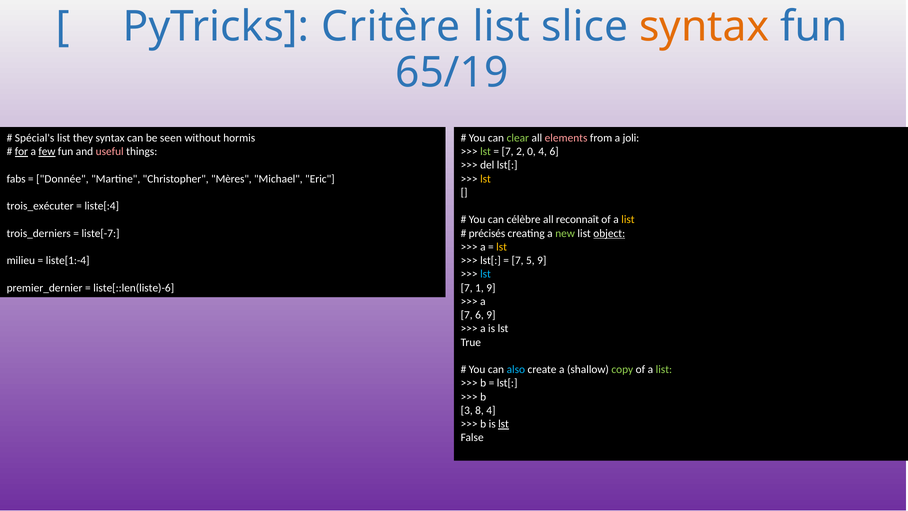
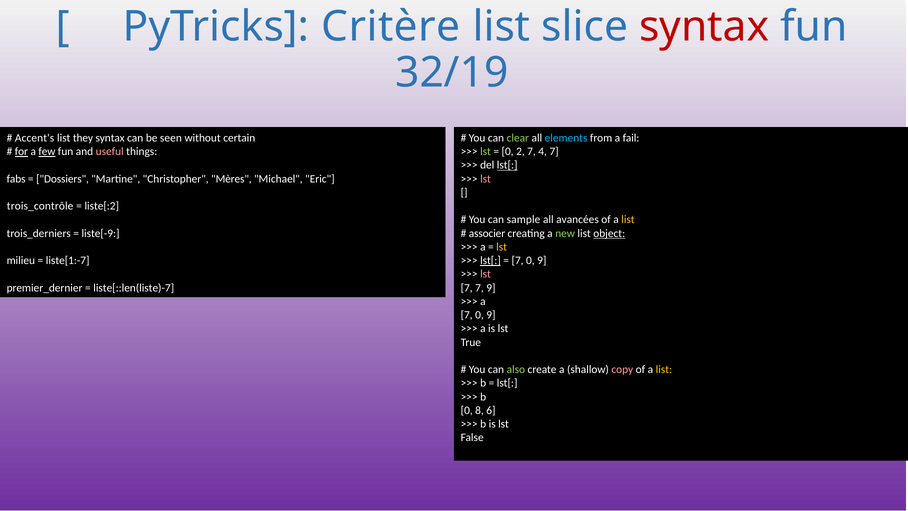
syntax colour: orange -> red (704, 27)
65/19: 65/19 -> 32/19 (452, 73)
Spécial's: Spécial's -> Accent's (35, 138)
hormis: hormis -> certain (239, 138)
elements colour: pink -> light blue (566, 138)
joli: joli -> fail (631, 138)
7: 7 -> 0 (508, 152)
2 0: 0 -> 7 (532, 152)
4 6: 6 -> 7 (554, 152)
lst[ underline: none -> present (507, 165)
Donnée: Donnée -> Dossiers (63, 179)
lst colour: yellow -> pink (485, 179)
trois_exécuter: trois_exécuter -> trois_contrôle (40, 206)
liste[:4: liste[:4 -> liste[:2 (102, 206)
célèbre: célèbre -> sample (524, 220)
reconnaît: reconnaît -> avancées (577, 220)
liste[-7: liste[-7 -> liste[-9 (101, 233)
précisés: précisés -> associer (487, 233)
liste[1:-4: liste[1:-4 -> liste[1:-7 (68, 260)
lst[ underline: none -> present (490, 260)
5: 5 -> 0 (530, 260)
lst colour: light blue -> pink (485, 274)
liste[::len(liste)-6: liste[::len(liste)-6 -> liste[::len(liste)-7 (134, 288)
7 1: 1 -> 7 (479, 288)
6: 6 -> 0 (479, 315)
also colour: light blue -> light green (516, 369)
copy colour: light green -> pink (622, 369)
list colour: light green -> yellow (664, 369)
3: 3 -> 0 (467, 410)
8 4: 4 -> 6 (491, 410)
lst underline: present -> none (504, 424)
